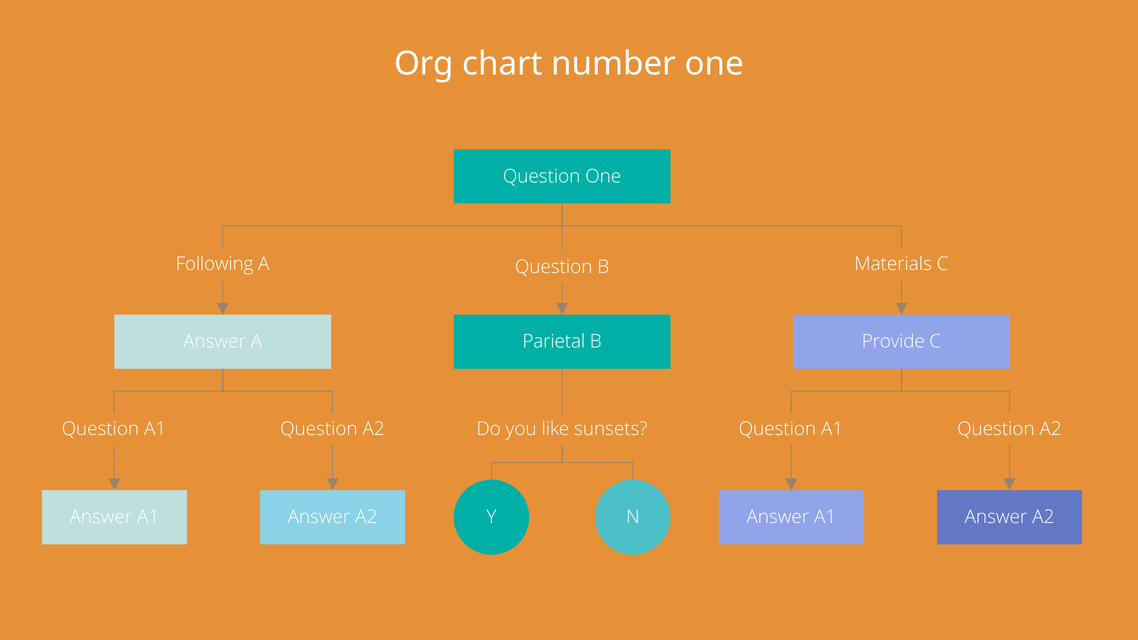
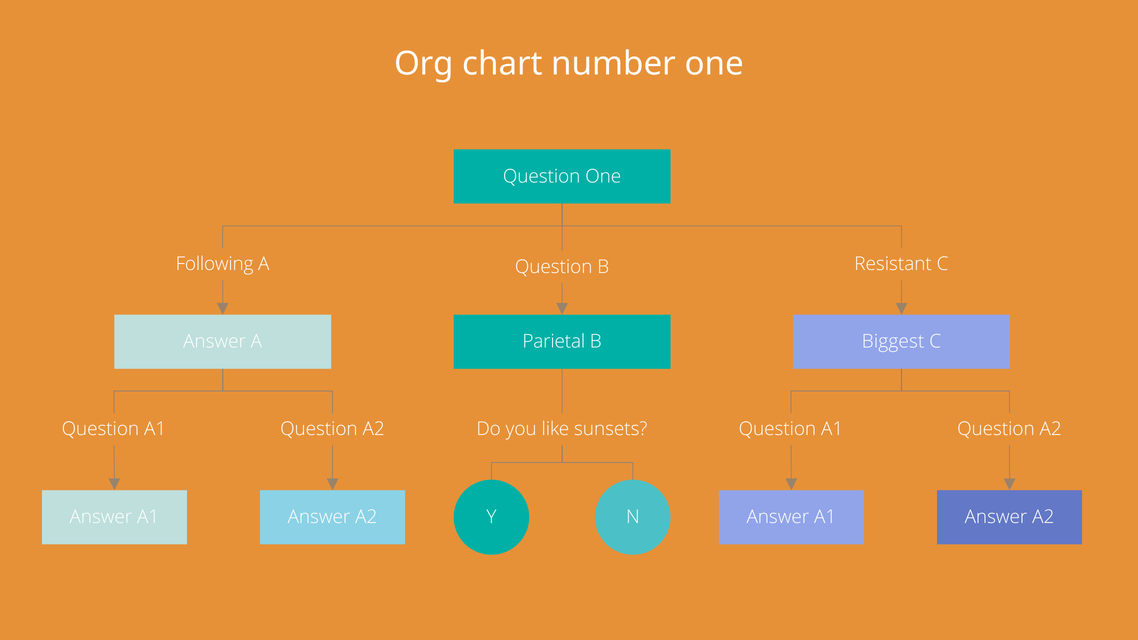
Materials: Materials -> Resistant (893, 264)
Provide: Provide -> Biggest (893, 342)
